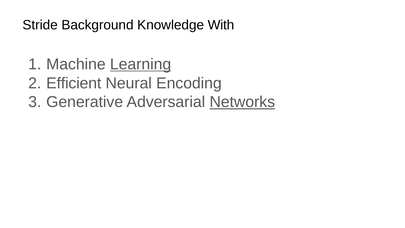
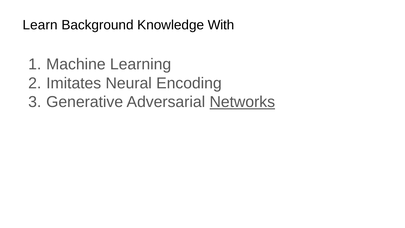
Stride: Stride -> Learn (40, 25)
Learning underline: present -> none (141, 64)
Efficient: Efficient -> Imitates (74, 83)
